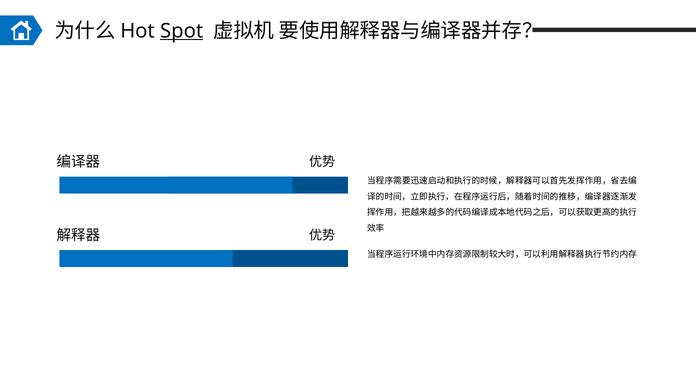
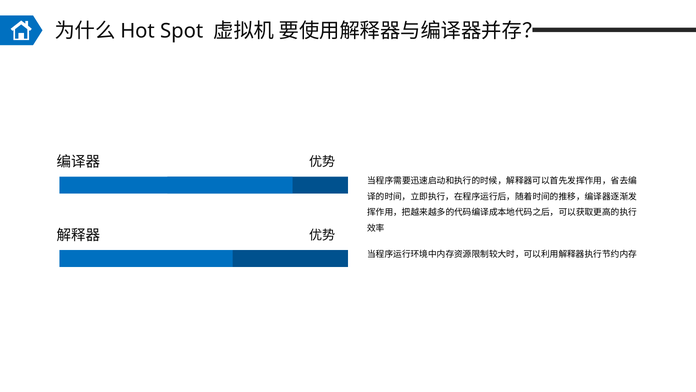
Spot underline: present -> none (182, 31)
